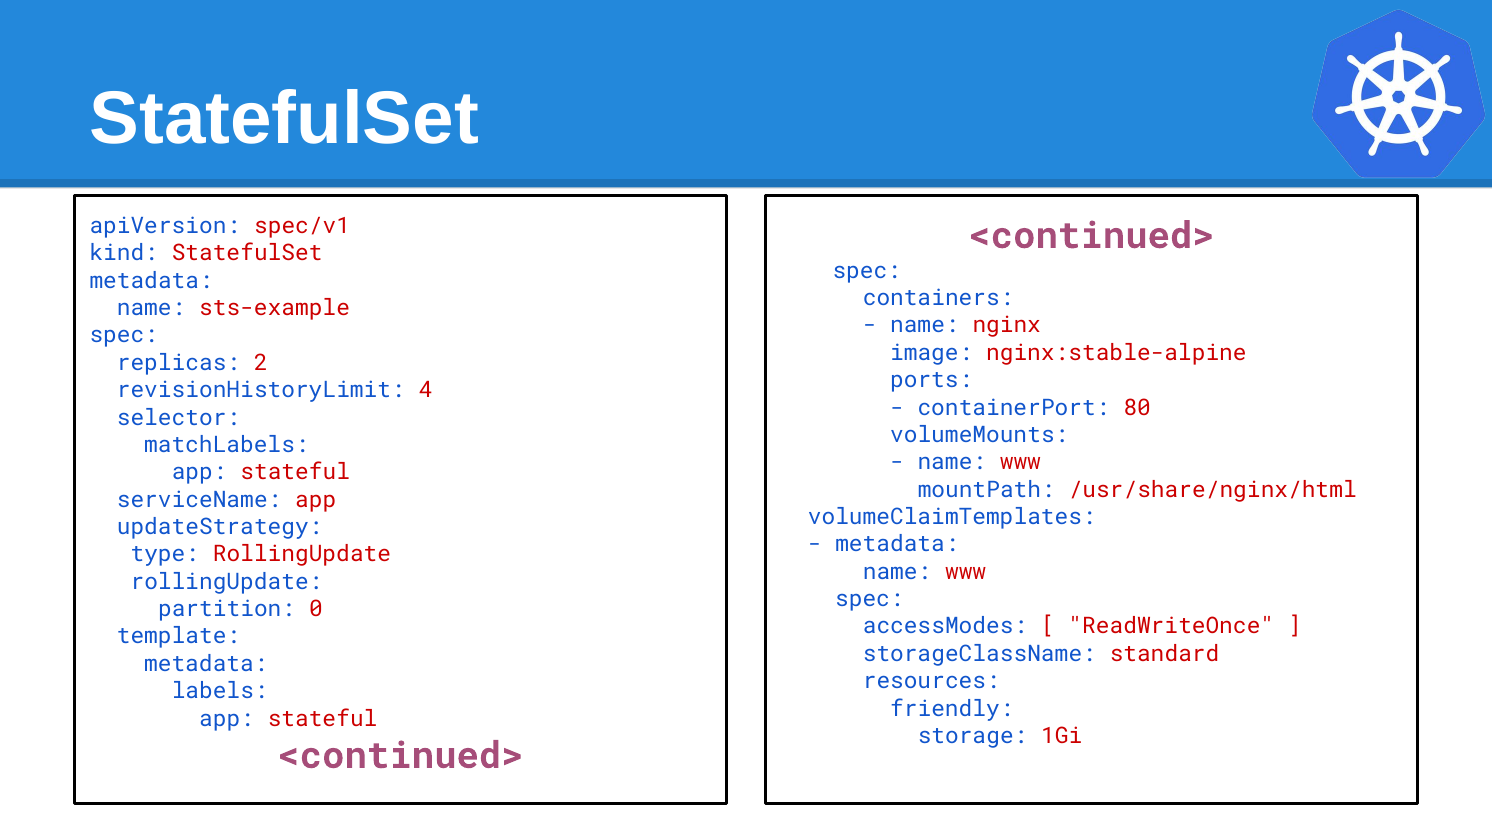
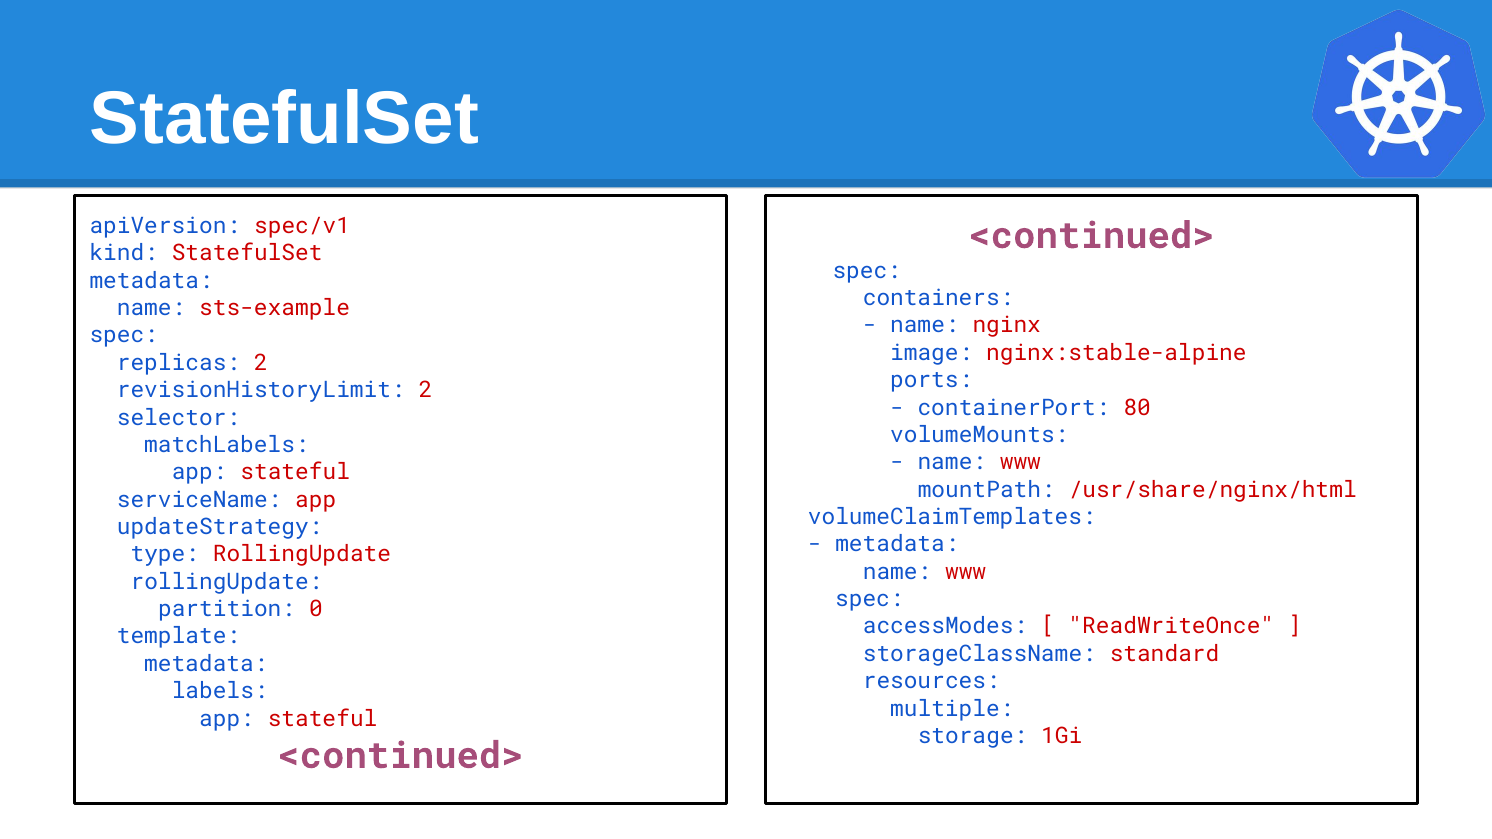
revisionHistoryLimit 4: 4 -> 2 (426, 390)
friendly: friendly -> multiple (952, 709)
